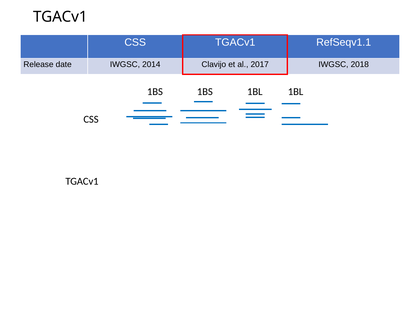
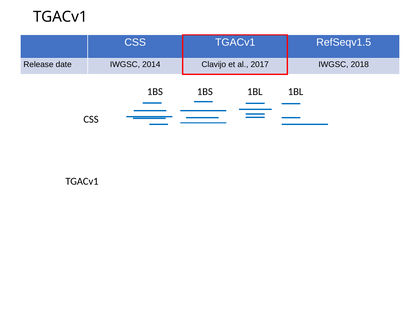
RefSeqv1.1: RefSeqv1.1 -> RefSeqv1.5 (344, 42)
